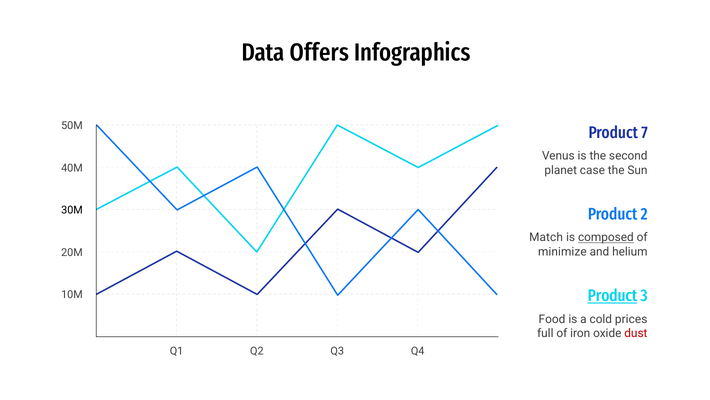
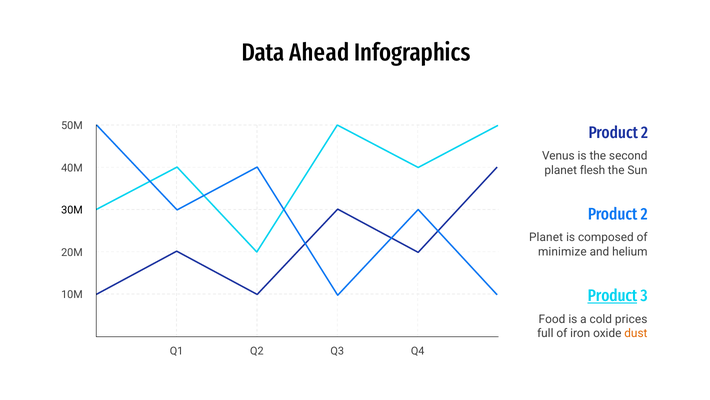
Offers: Offers -> Ahead (319, 53)
7: 7 -> 2 (645, 132)
case: case -> flesh (592, 170)
Match: Match -> Planet (546, 237)
composed underline: present -> none (606, 237)
dust colour: red -> orange (636, 333)
